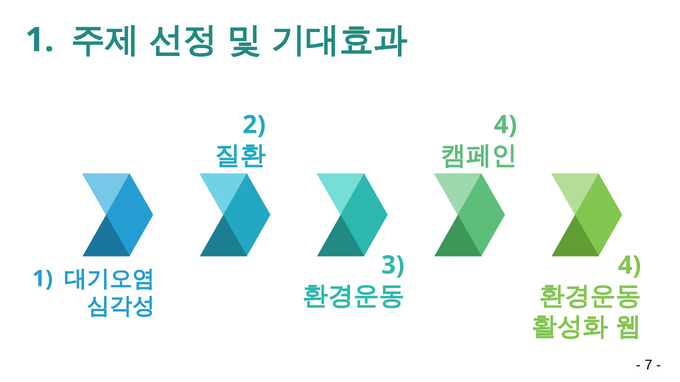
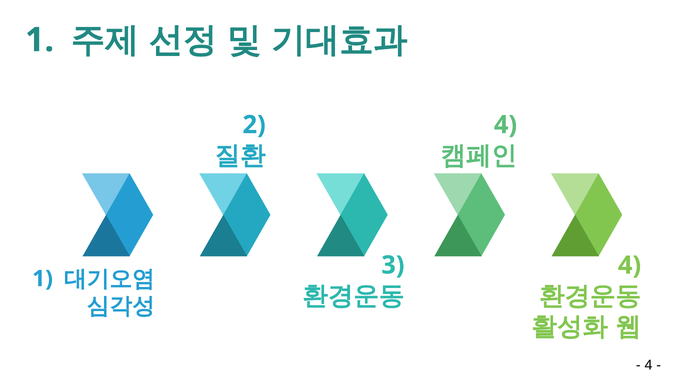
7: 7 -> 4 (648, 366)
